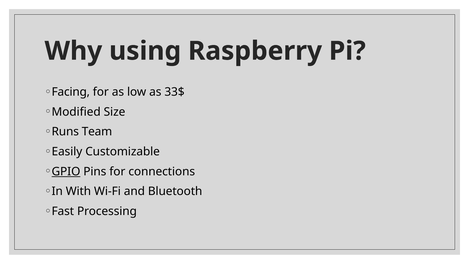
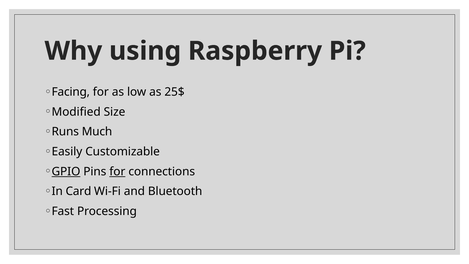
33$: 33$ -> 25$ (174, 92)
Team: Team -> Much (97, 132)
for underline: none -> present (117, 171)
With: With -> Card (78, 191)
